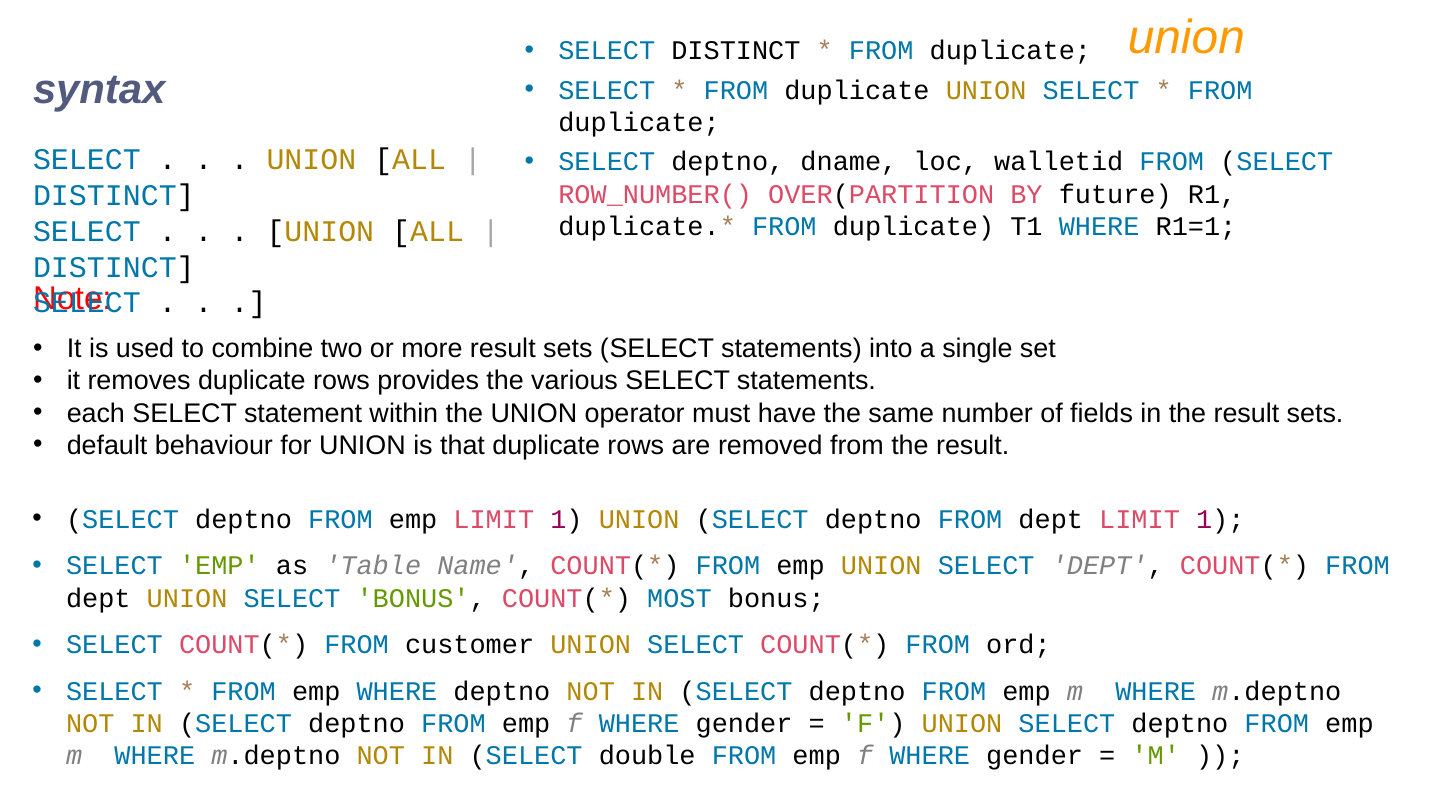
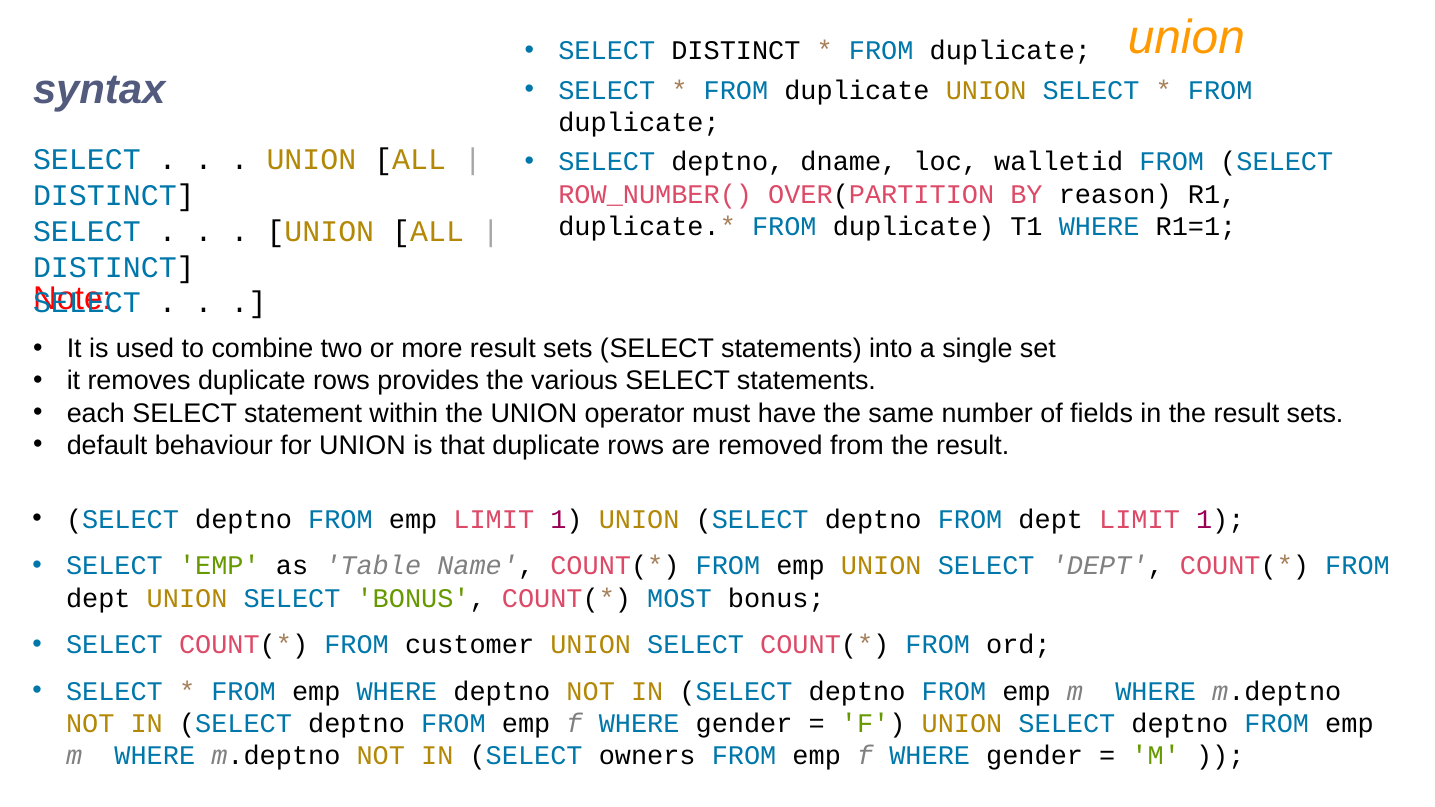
future: future -> reason (1115, 194)
double: double -> owners (647, 756)
